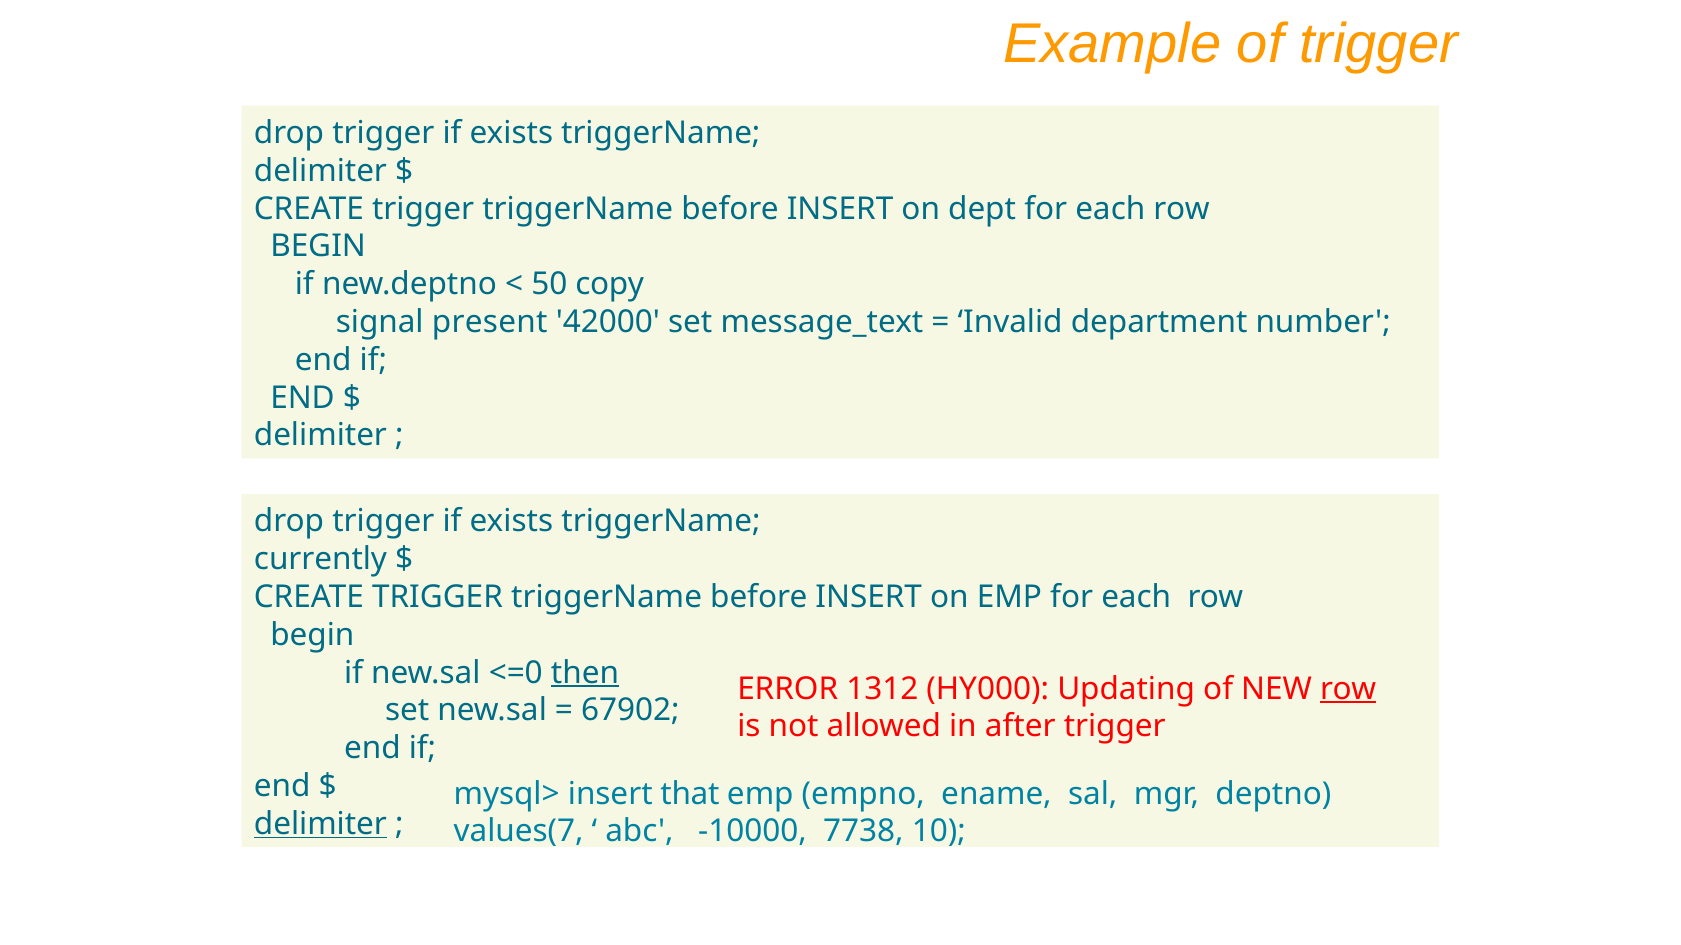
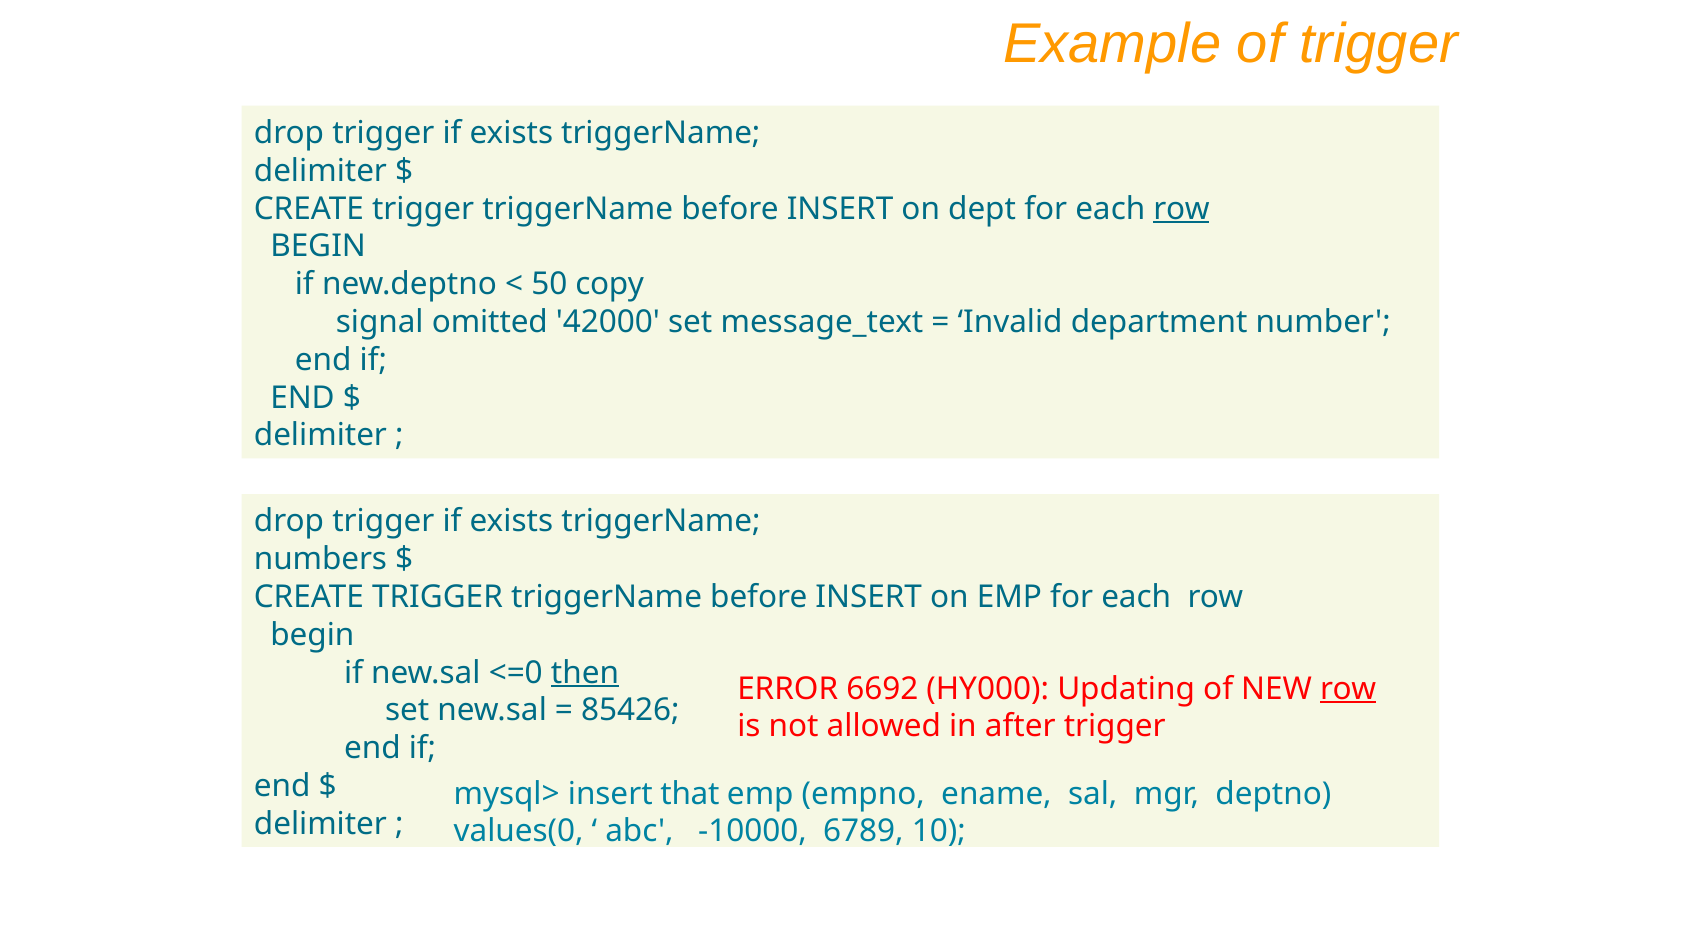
row underline: none -> present (1181, 209)
present: present -> omitted (490, 322)
currently: currently -> numbers (321, 560)
1312: 1312 -> 6692 (882, 689)
67902: 67902 -> 85426 (630, 711)
delimiter underline: present -> none (320, 824)
values(7: values(7 -> values(0 (519, 832)
7738: 7738 -> 6789 (863, 832)
